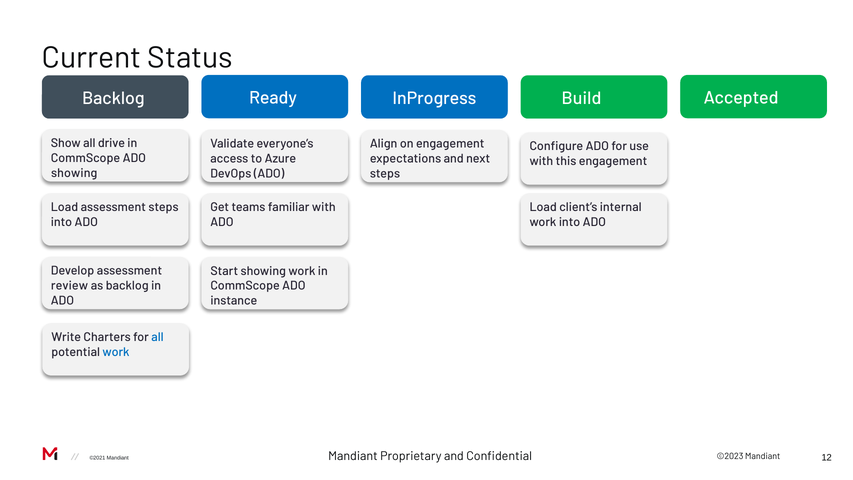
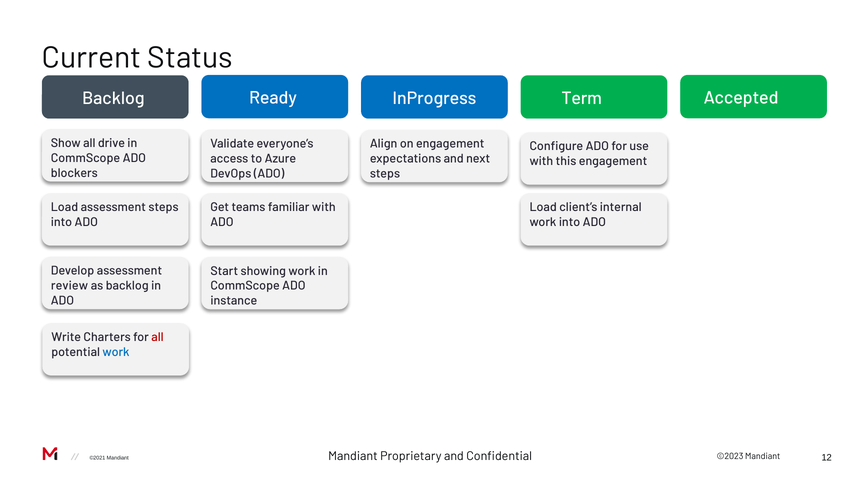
Build: Build -> Term (582, 98)
showing: showing -> blockers (74, 173)
all colour: blue -> red (157, 337)
